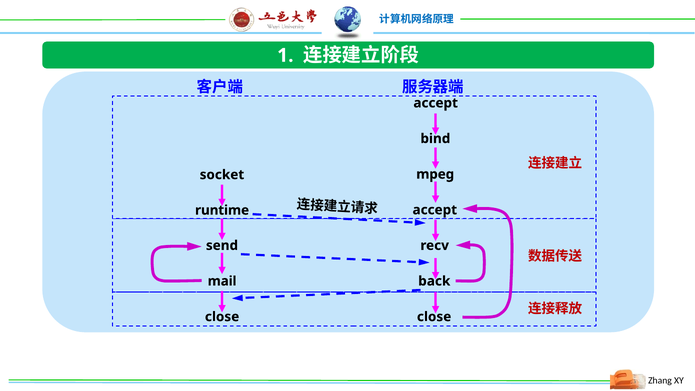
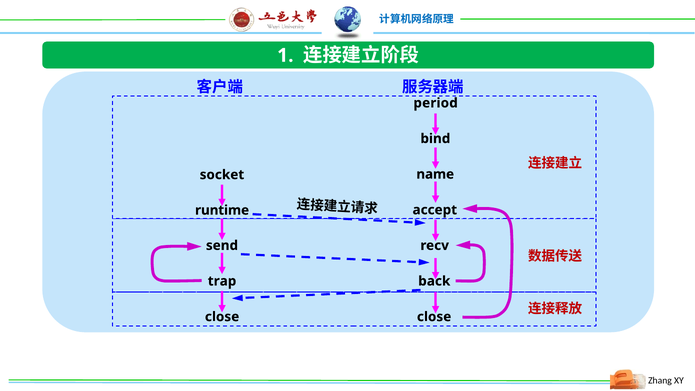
accept: accept -> period (436, 103)
mpeg: mpeg -> name (435, 174)
mail: mail -> trap (222, 281)
